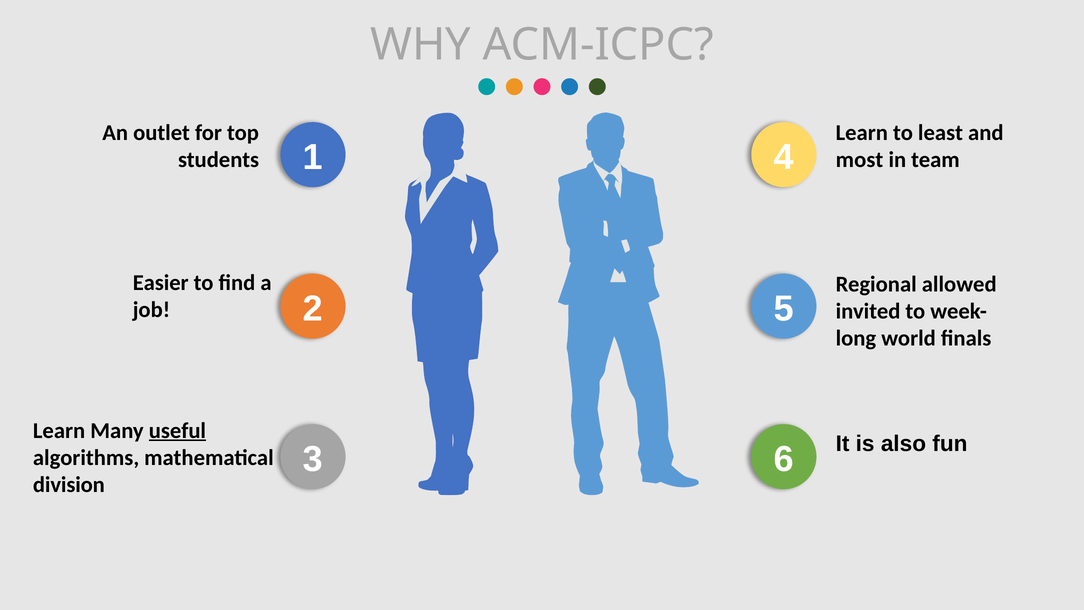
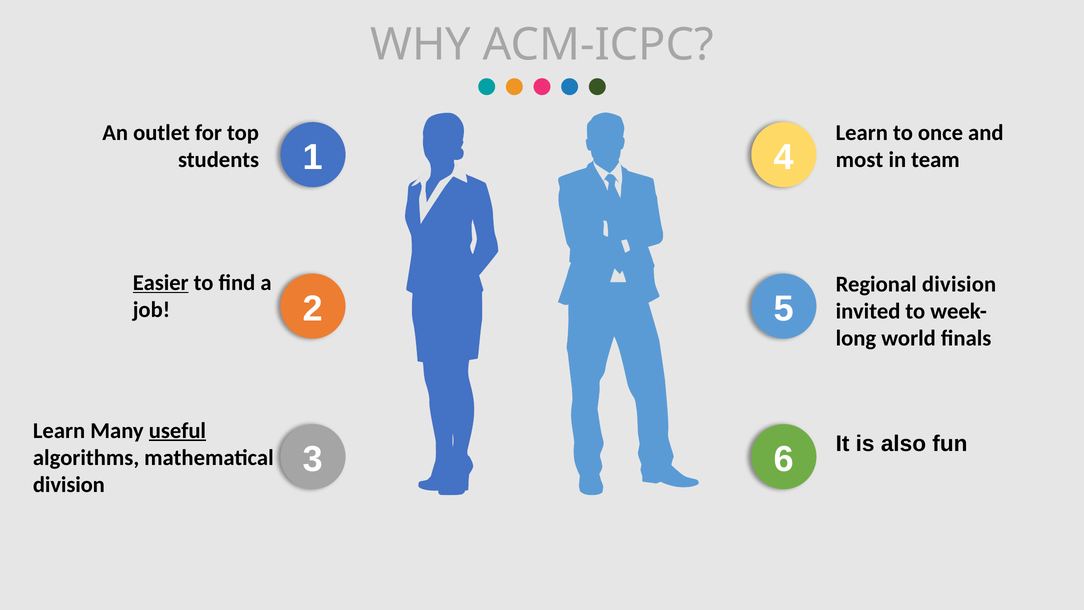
least: least -> once (940, 133)
Easier underline: none -> present (161, 283)
Regional allowed: allowed -> division (959, 284)
